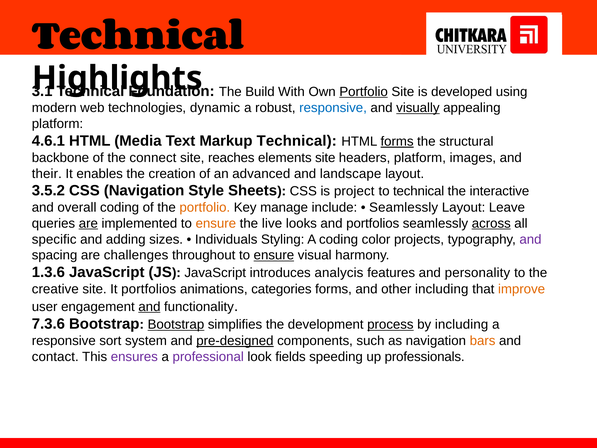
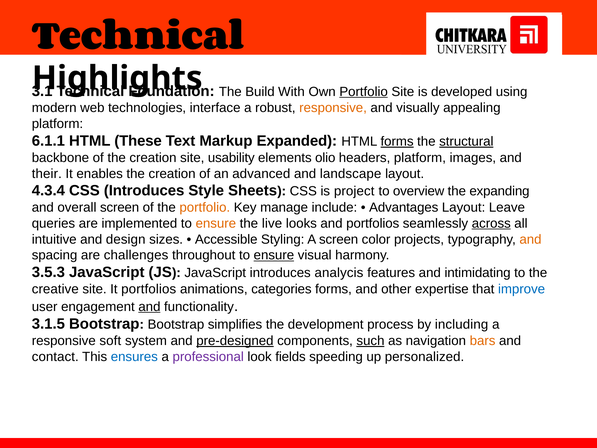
dynamic: dynamic -> interface (215, 108)
responsive colour: blue -> orange (333, 108)
visually underline: present -> none (418, 108)
4.6.1: 4.6.1 -> 6.1.1 (48, 141)
Media: Media -> These (138, 141)
Markup Technical: Technical -> Expanded (297, 141)
structural underline: none -> present (466, 141)
of the connect: connect -> creation (153, 158)
reaches: reaches -> usability (231, 158)
elements site: site -> olio (325, 158)
3.5.2: 3.5.2 -> 4.3.4 (48, 191)
CSS Navigation: Navigation -> Introduces (144, 191)
to technical: technical -> overview (419, 191)
interactive: interactive -> expanding (499, 191)
overall coding: coding -> screen (120, 207)
Seamlessly: Seamlessly -> Advantages (404, 207)
are underline: present -> none (88, 223)
specific: specific -> intuitive (54, 239)
adding: adding -> design (126, 239)
Individuals: Individuals -> Accessible (226, 239)
A coding: coding -> screen (339, 239)
and colour: purple -> orange (530, 239)
1.3.6: 1.3.6 -> 3.5.3 (48, 272)
personality: personality -> intimidating (478, 273)
other including: including -> expertise (442, 289)
improve colour: orange -> blue (522, 289)
7.3.6: 7.3.6 -> 3.1.5 (48, 324)
Bootstrap underline: present -> none (176, 324)
process underline: present -> none (390, 324)
sort: sort -> soft (110, 341)
such underline: none -> present (370, 341)
ensures colour: purple -> blue (134, 357)
professionals: professionals -> personalized (425, 357)
